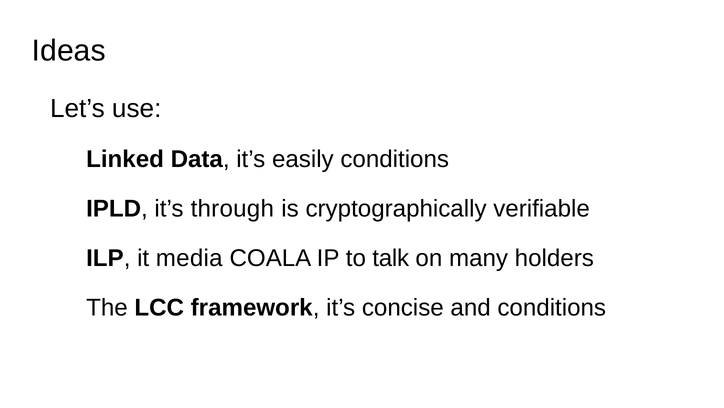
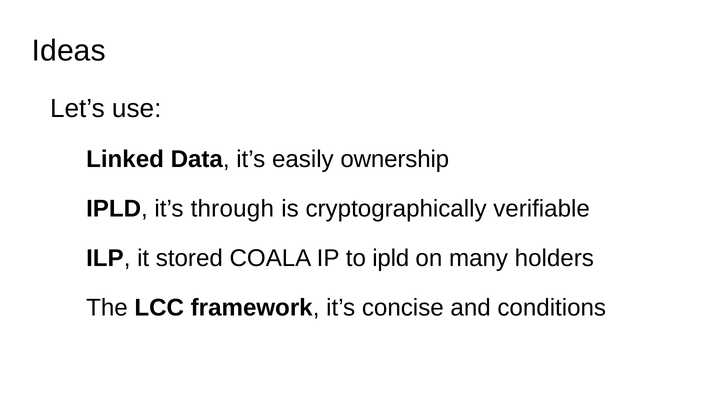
easily conditions: conditions -> ownership (395, 159)
media: media -> stored (189, 258)
to talk: talk -> ipld (391, 258)
